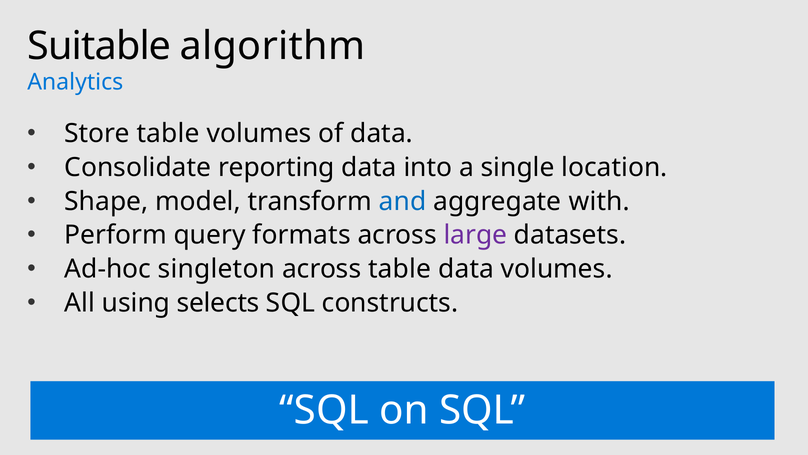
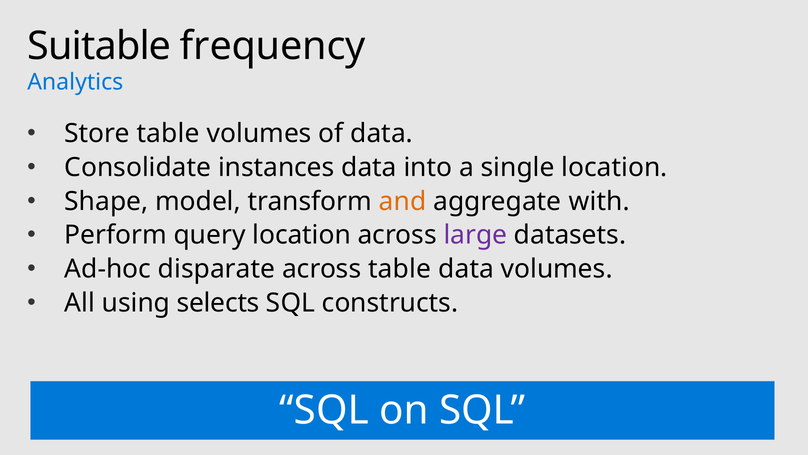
algorithm: algorithm -> frequency (273, 46)
reporting: reporting -> instances (276, 167)
and colour: blue -> orange (403, 201)
query formats: formats -> location (302, 235)
singleton: singleton -> disparate (217, 269)
